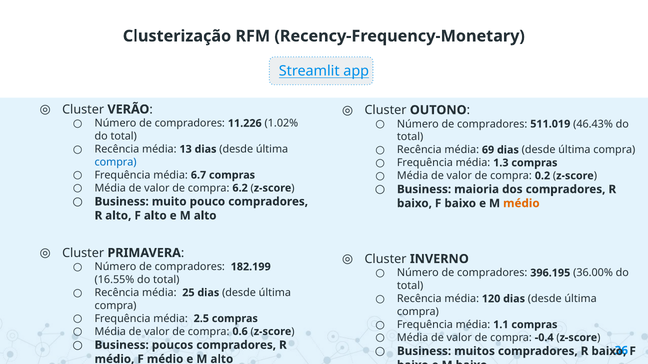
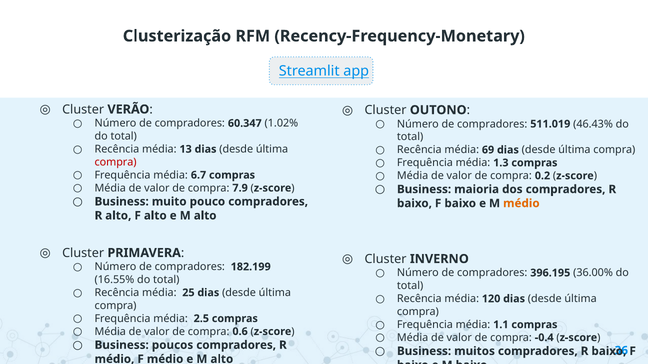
11.226: 11.226 -> 60.347 (245, 123)
compra colour: blue -> red (116, 162)
6.2: 6.2 -> 7.9 (240, 188)
